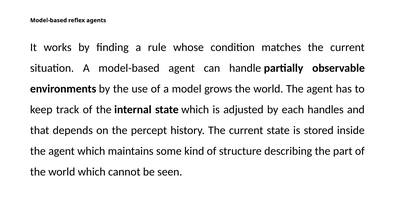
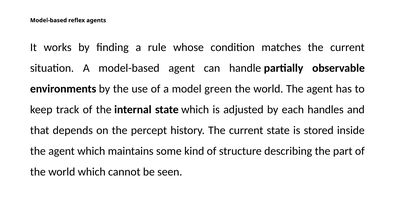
grows: grows -> green (218, 89)
